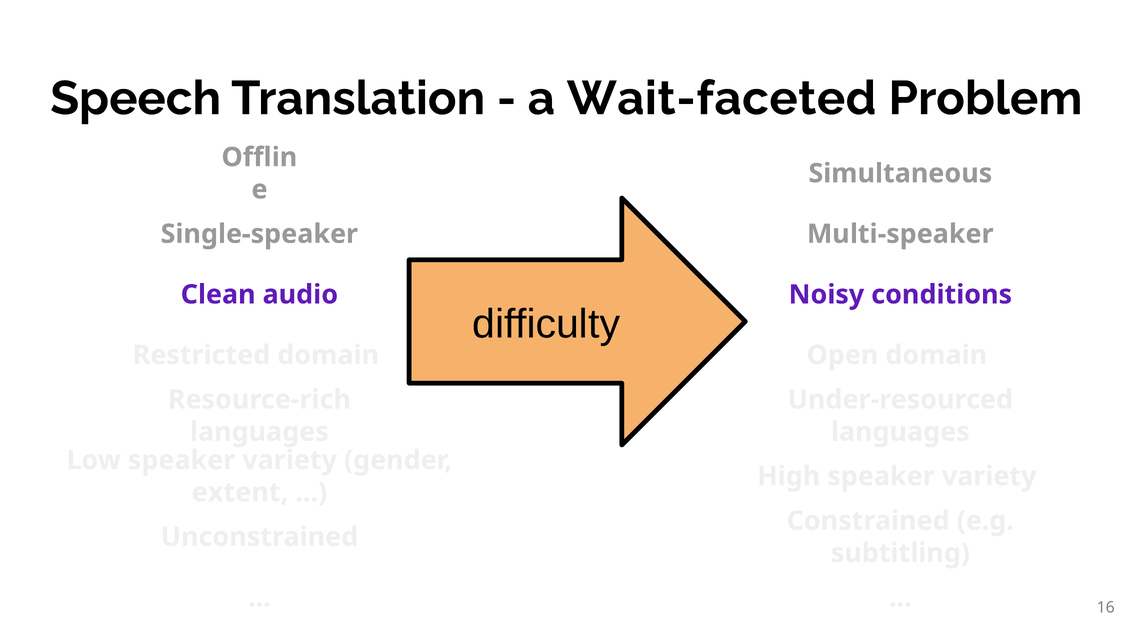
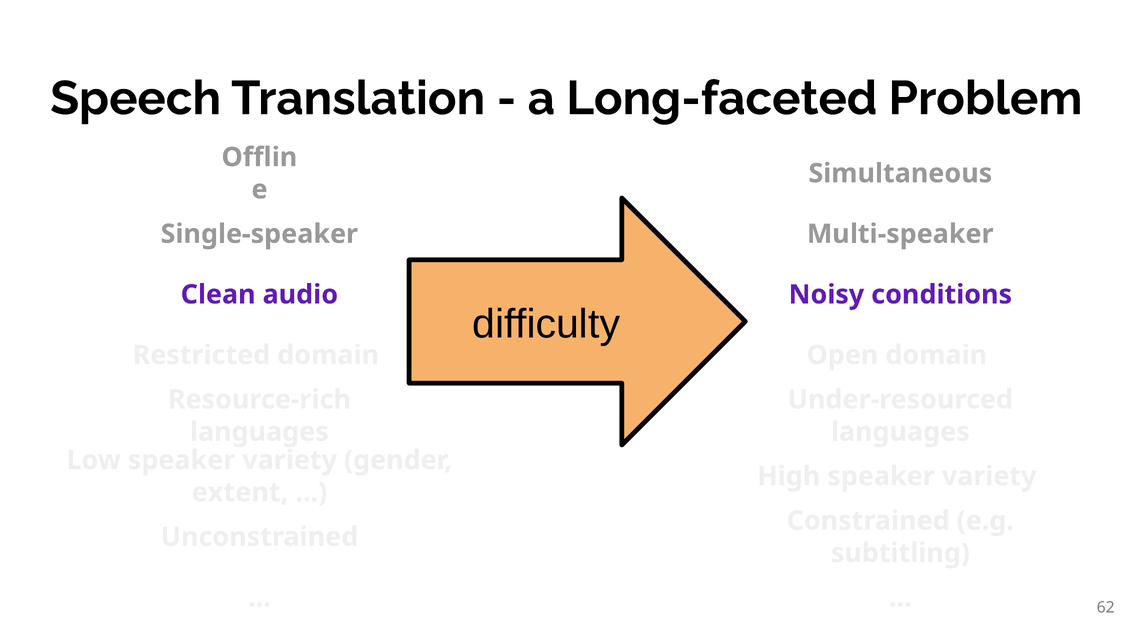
Wait-faceted: Wait-faceted -> Long-faceted (722, 99)
16: 16 -> 62 (1106, 608)
